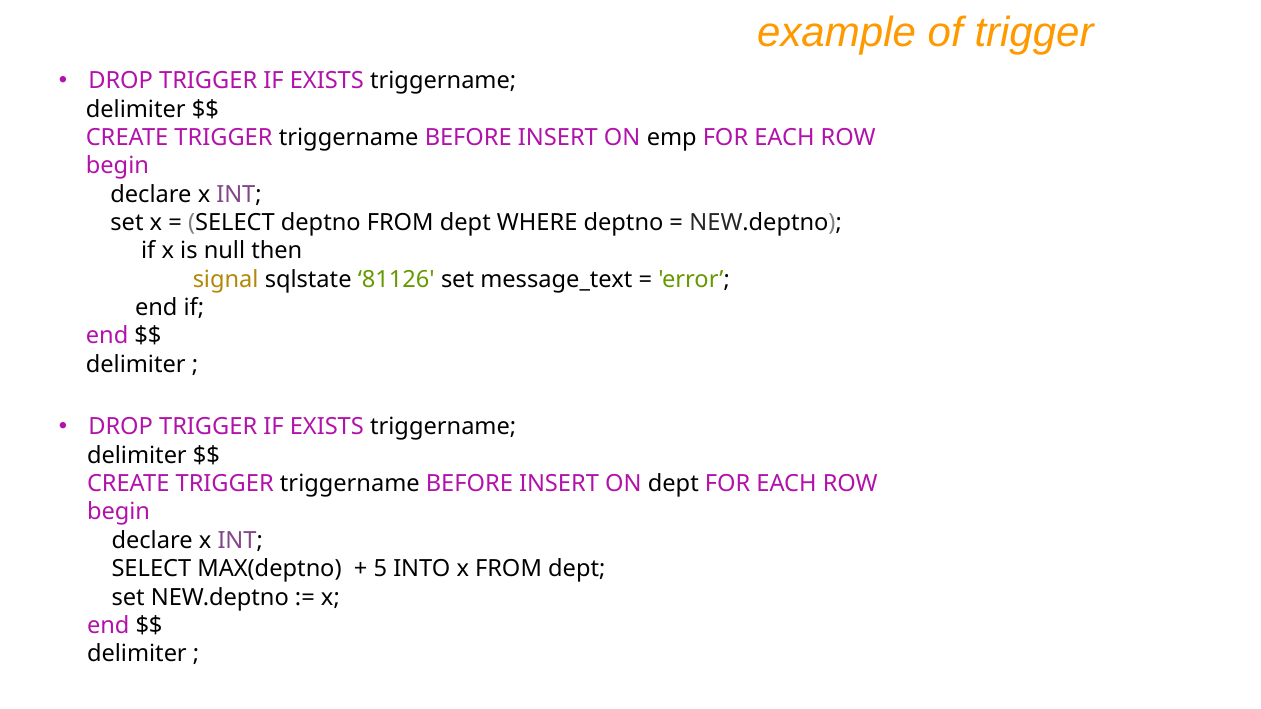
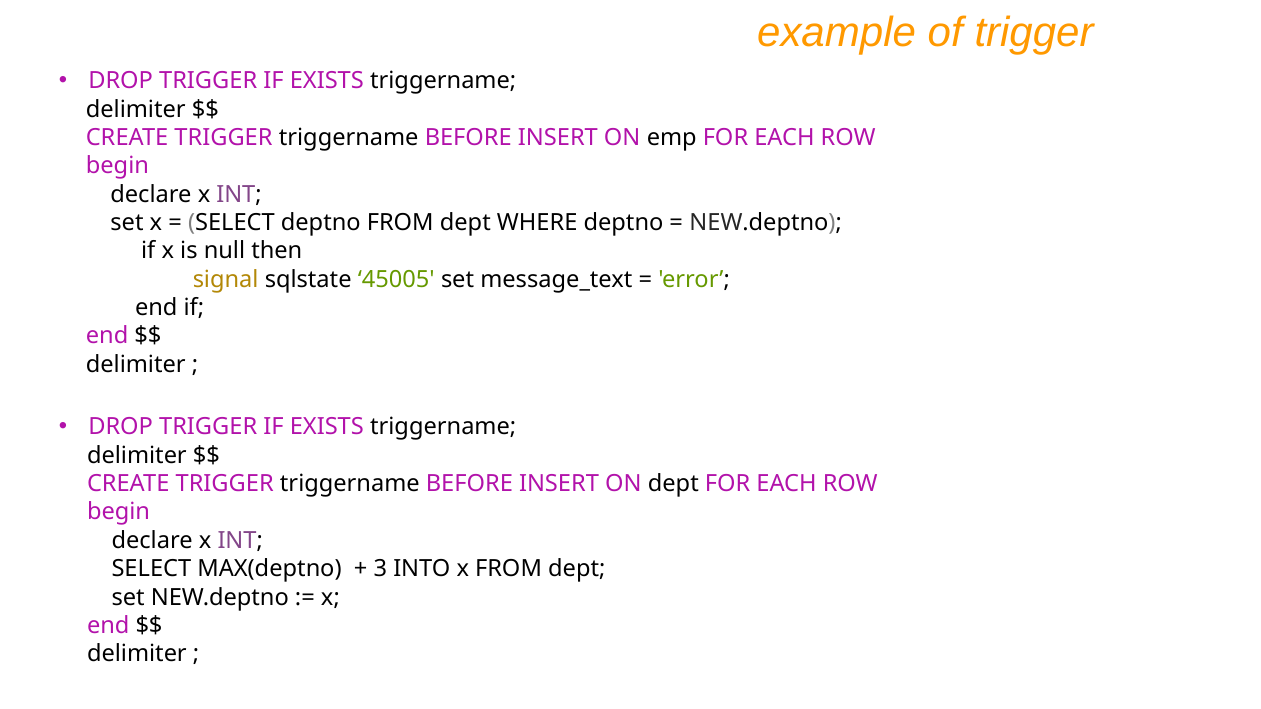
81126: 81126 -> 45005 (396, 280)
5: 5 -> 3 (380, 569)
